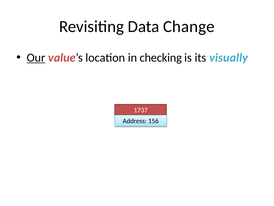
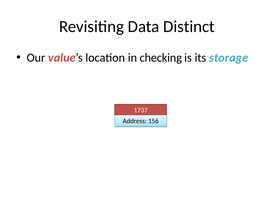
Change: Change -> Distinct (189, 27)
Our underline: present -> none (36, 57)
visually: visually -> storage (229, 57)
